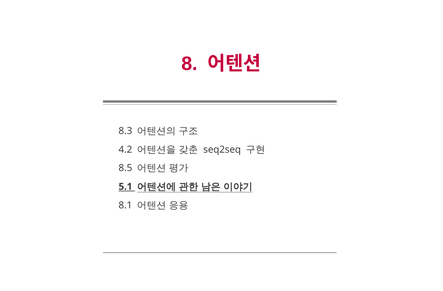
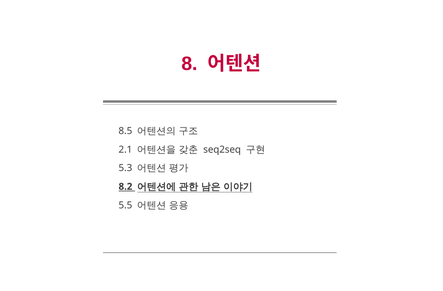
8.3: 8.3 -> 8.5 (125, 131)
4.2: 4.2 -> 2.1 (125, 149)
8.5: 8.5 -> 5.3 (125, 168)
5.1: 5.1 -> 8.2 (125, 187)
8.1: 8.1 -> 5.5 (125, 205)
